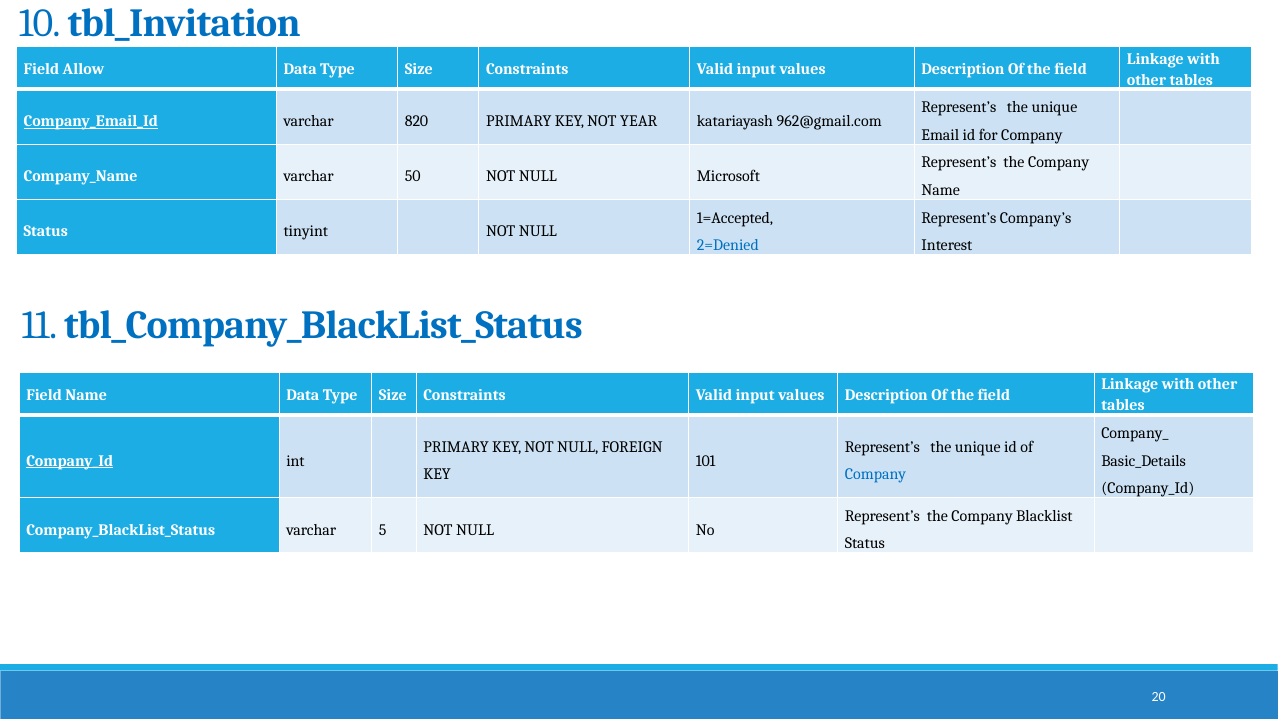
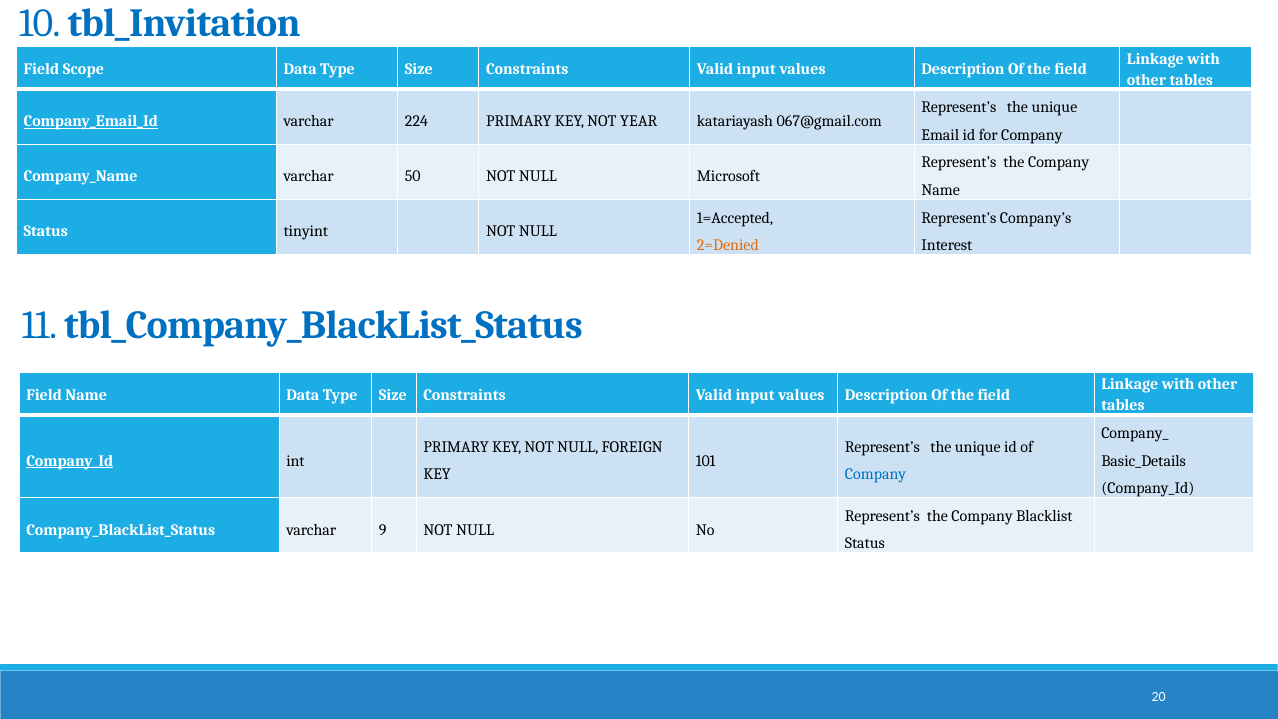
Allow: Allow -> Scope (84, 69)
820: 820 -> 224 (417, 121)
962@gmail.com: 962@gmail.com -> 067@gmail.com (829, 121)
2=Denied colour: blue -> orange (728, 245)
5: 5 -> 9 (383, 530)
